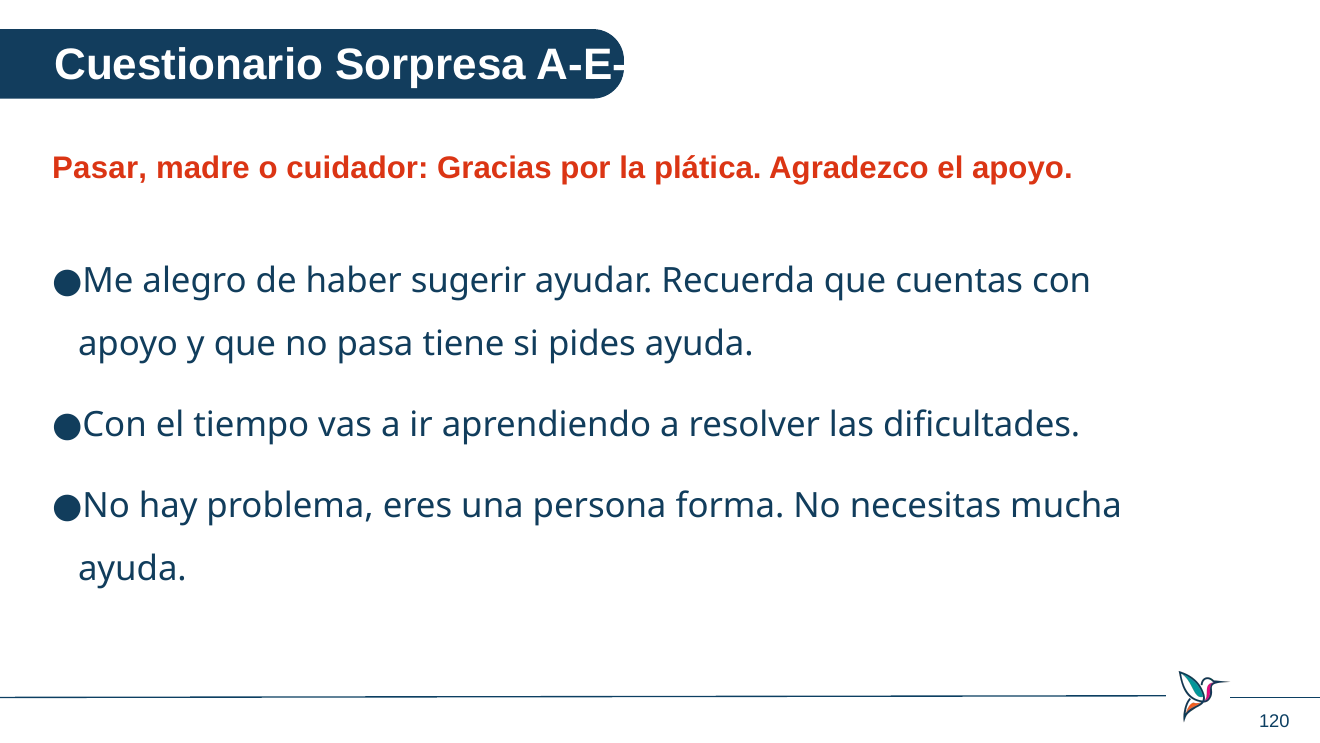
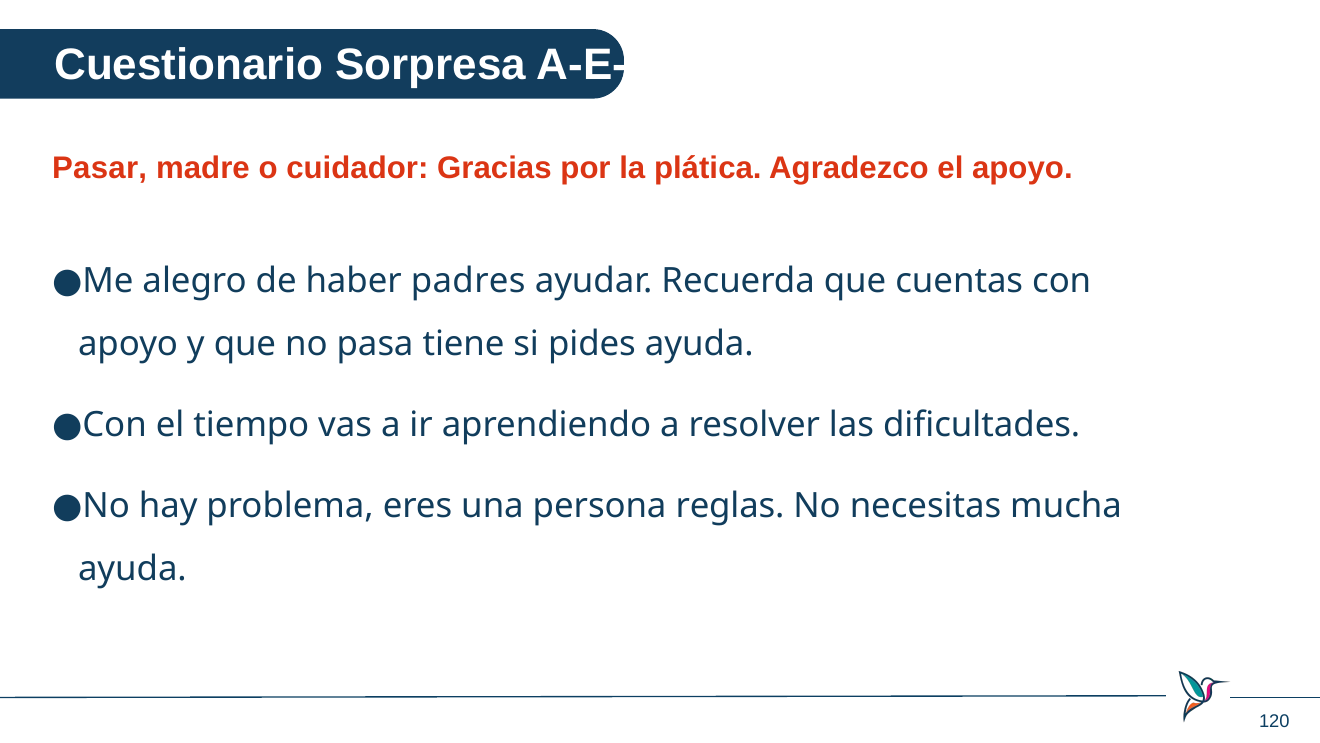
sugerir: sugerir -> padres (468, 281)
forma: forma -> reglas (730, 506)
